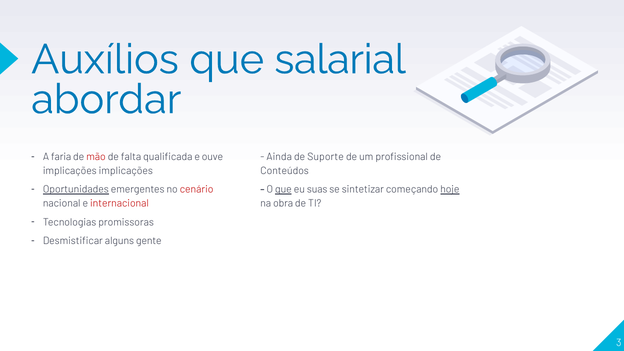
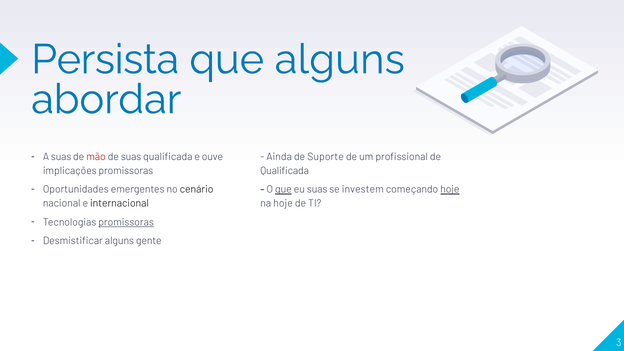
Auxílios: Auxílios -> Persista (105, 60)
que salarial: salarial -> alguns (340, 60)
A faria: faria -> suas (61, 157)
de falta: falta -> suas (131, 157)
implicações implicações: implicações -> promissoras (126, 171)
Conteúdos: Conteúdos -> Qualificada (285, 171)
Oportunidades underline: present -> none (76, 189)
cenário colour: red -> black (197, 189)
sintetizar: sintetizar -> investem (363, 189)
internacional colour: red -> black (119, 203)
na obra: obra -> hoje (283, 203)
promissoras underline: none -> present (126, 222)
